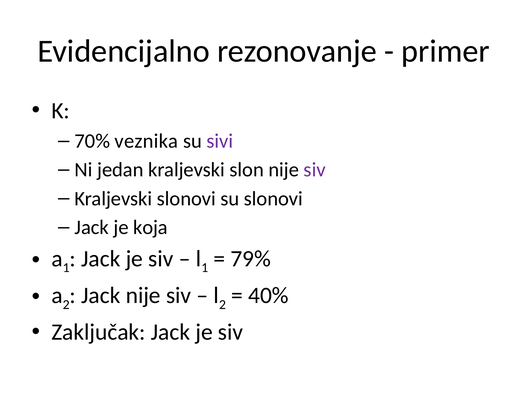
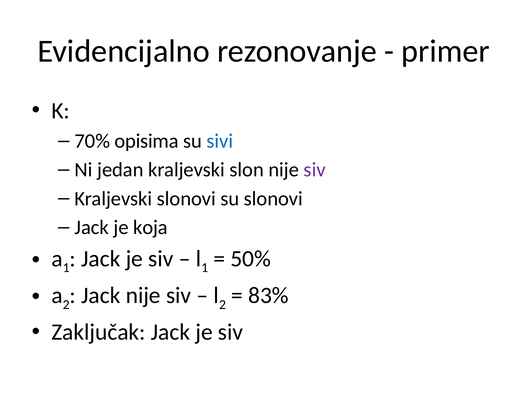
veznika: veznika -> opisima (147, 141)
sivi colour: purple -> blue (220, 141)
79%: 79% -> 50% (251, 259)
40%: 40% -> 83% (268, 295)
